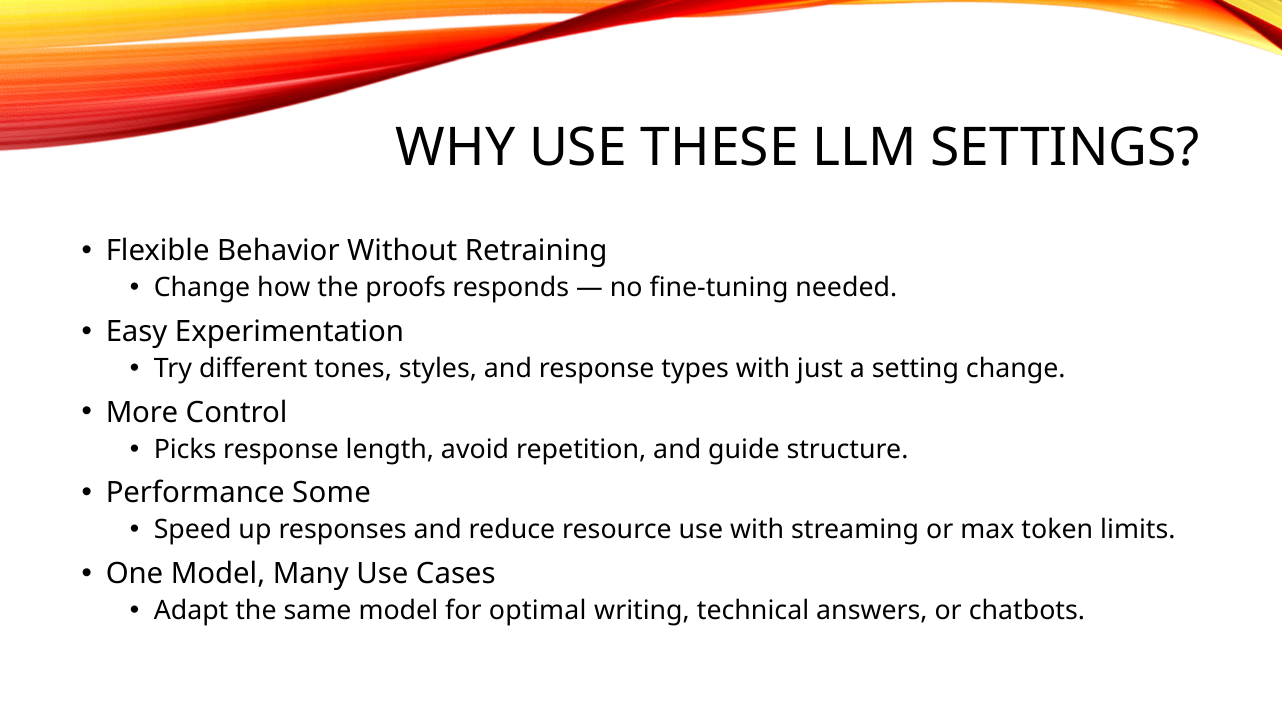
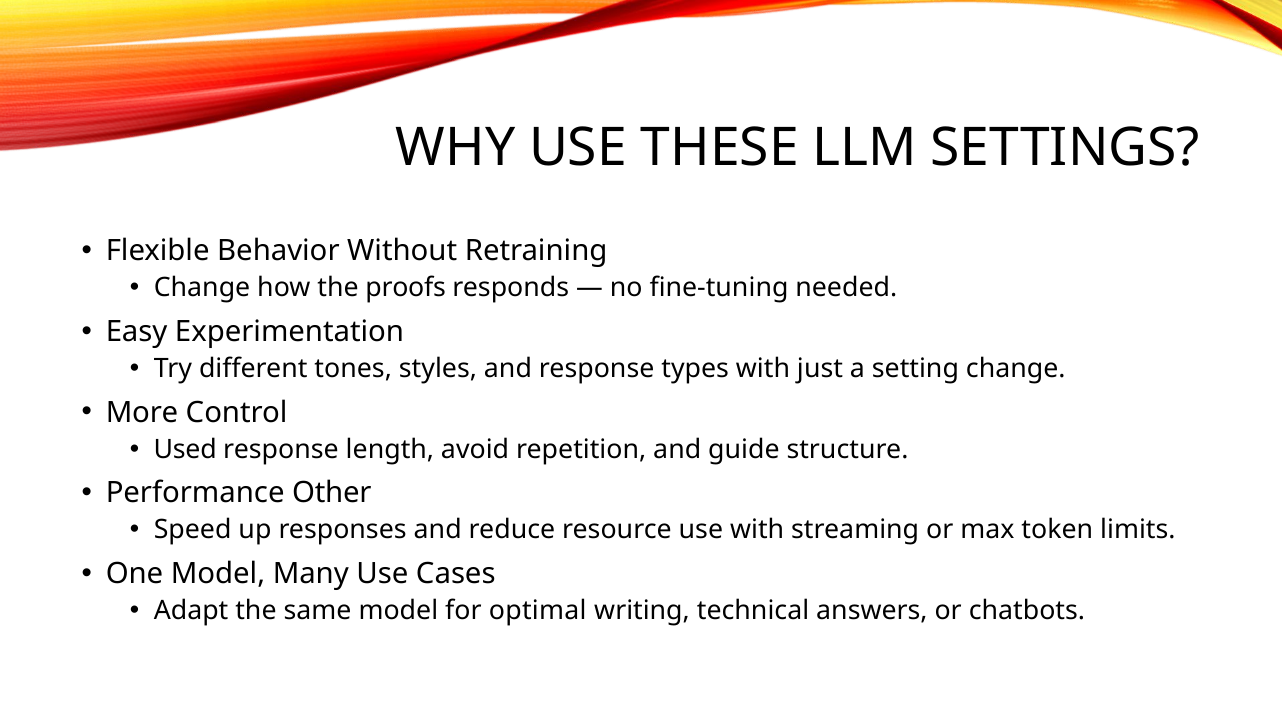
Picks: Picks -> Used (185, 449)
Some: Some -> Other (332, 493)
